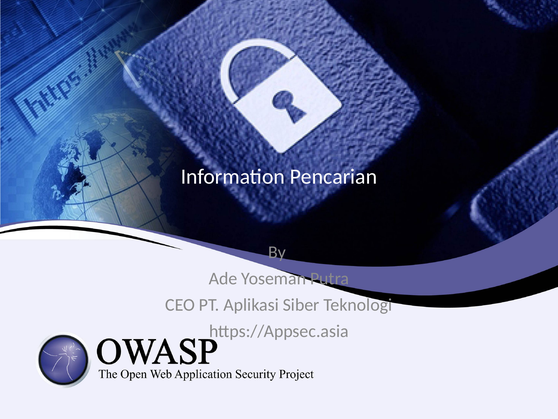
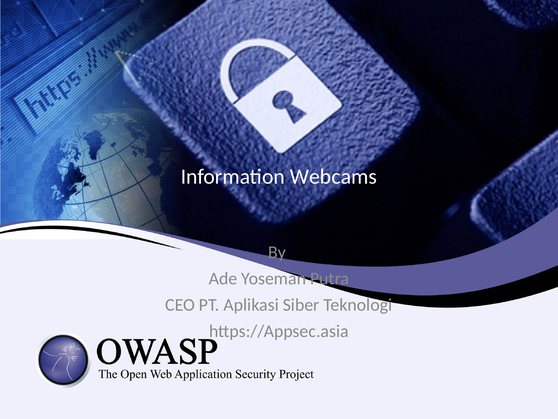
Pencarian: Pencarian -> Webcams (333, 176)
